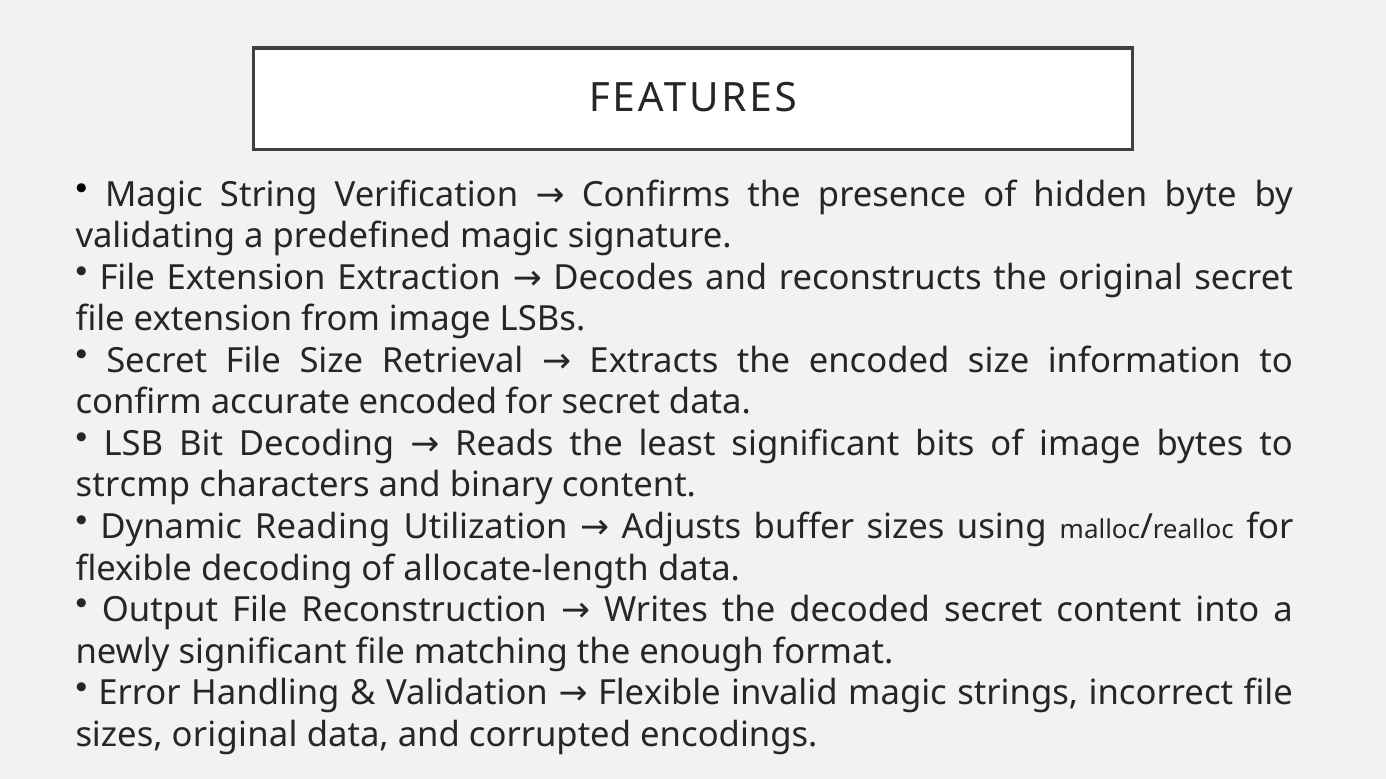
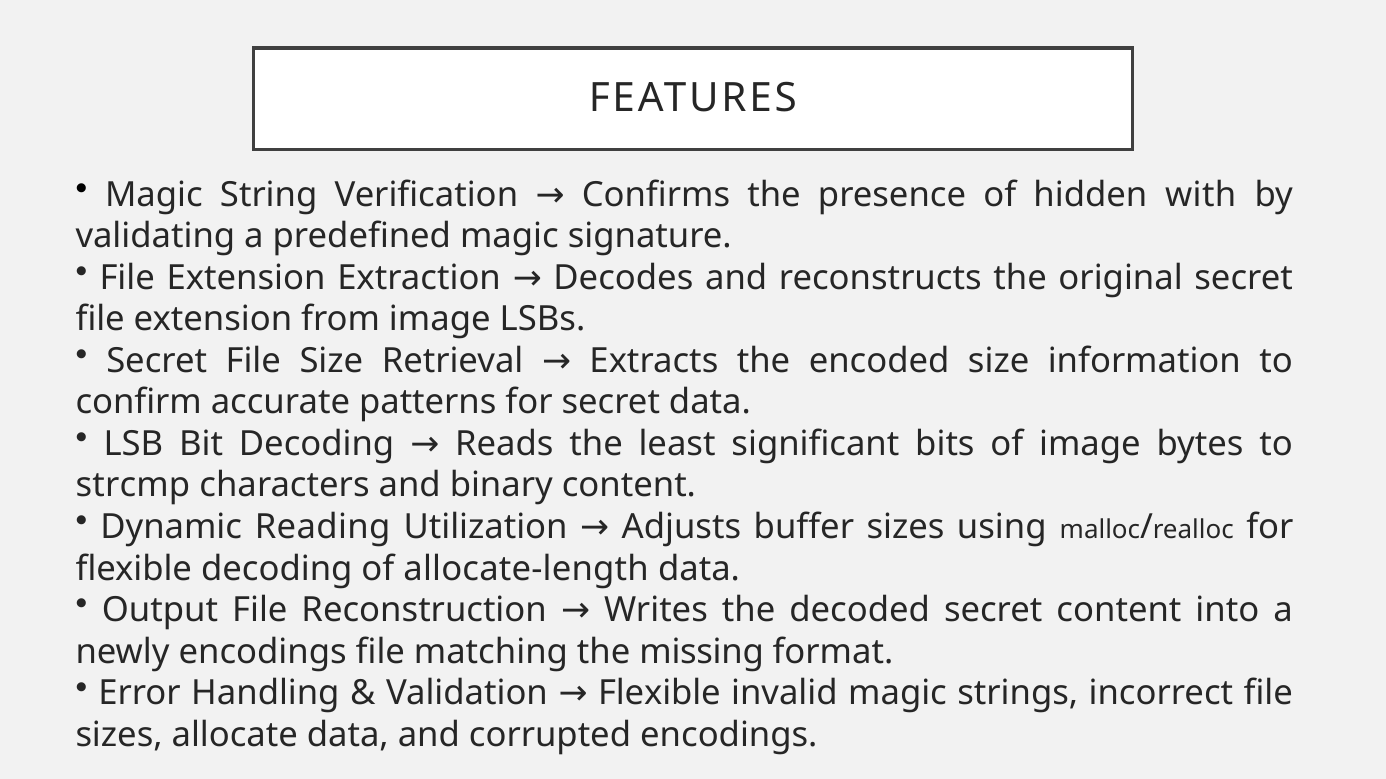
byte: byte -> with (1201, 195)
accurate encoded: encoded -> patterns (428, 403)
newly significant: significant -> encodings (263, 652)
enough: enough -> missing (702, 652)
sizes original: original -> allocate (235, 735)
